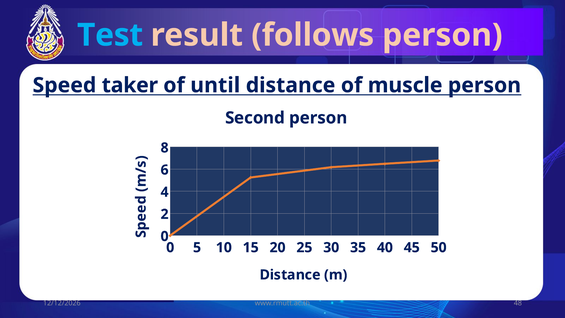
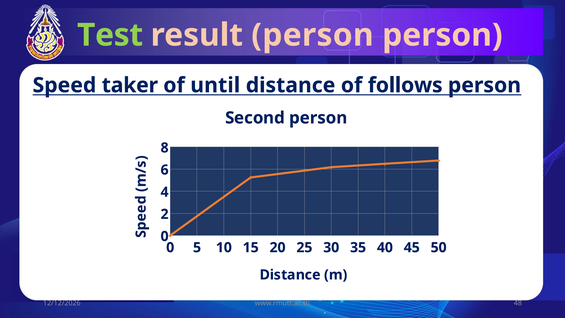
Test colour: light blue -> light green (110, 35)
result follows: follows -> person (312, 35)
muscle: muscle -> follows (405, 85)
